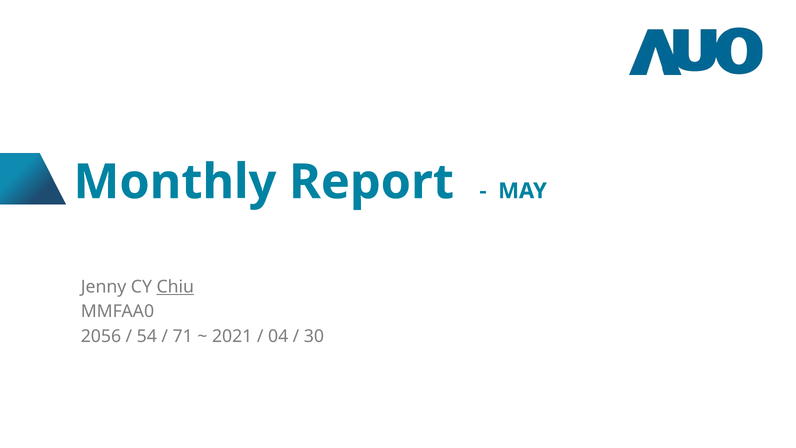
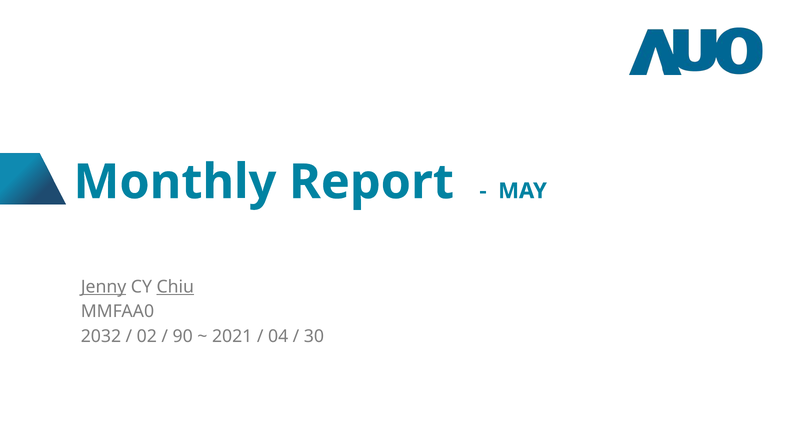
Jenny underline: none -> present (104, 287)
2056: 2056 -> 2032 (101, 336)
54: 54 -> 02 (147, 336)
71: 71 -> 90 (183, 336)
